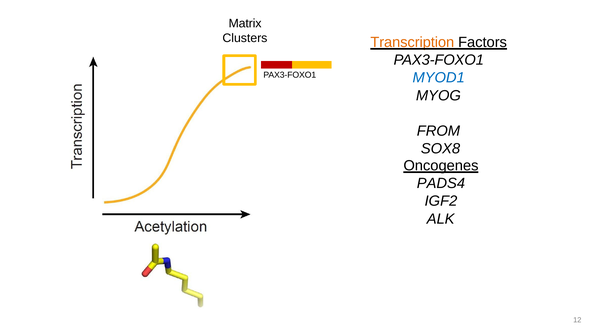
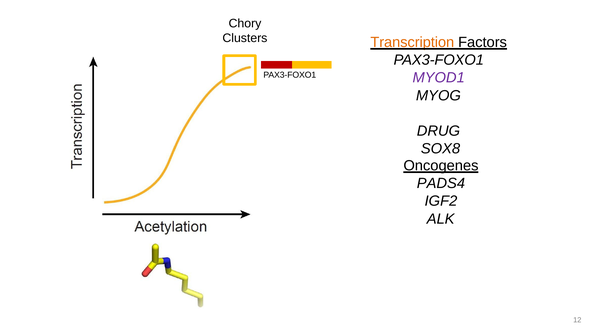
Matrix: Matrix -> Chory (245, 23)
MYOD1 colour: blue -> purple (439, 78)
FROM: FROM -> DRUG (438, 131)
